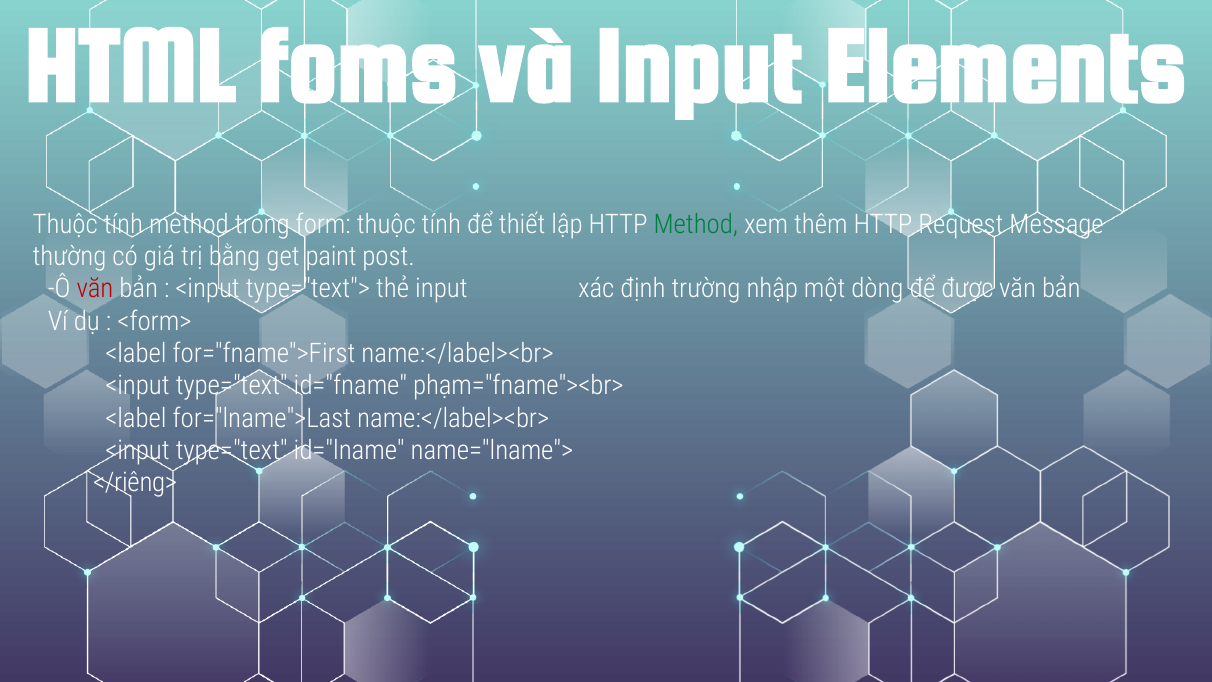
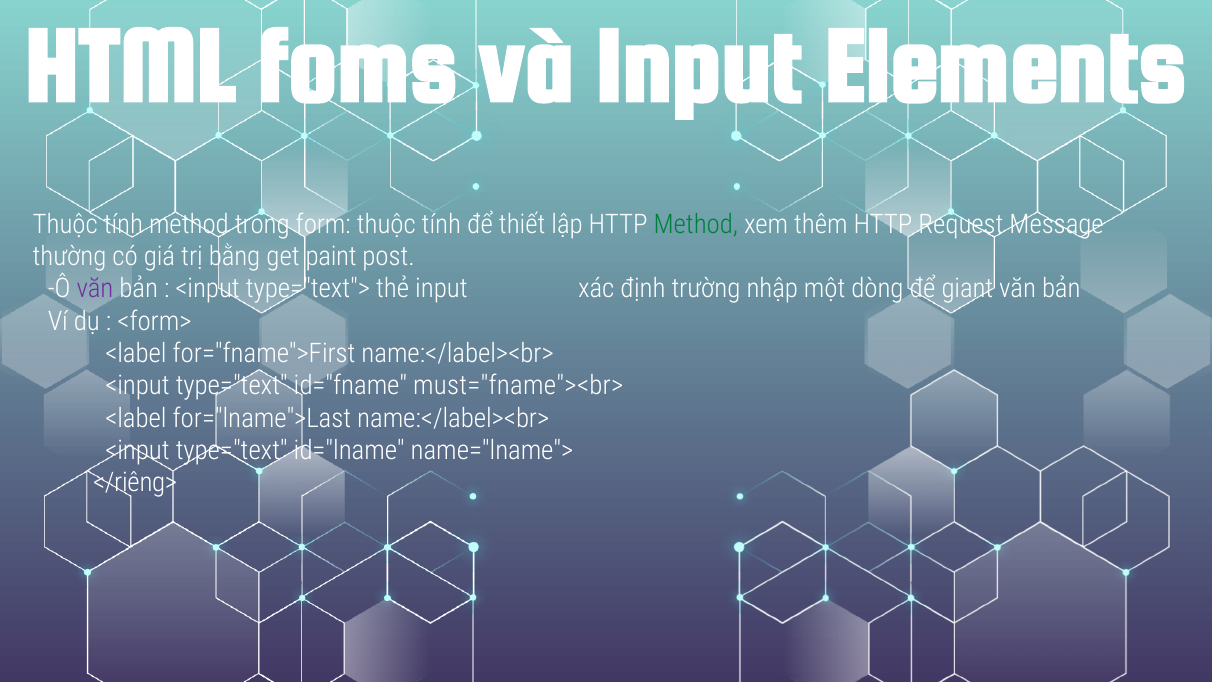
văn colour: red -> purple (95, 289)
được: được -> giant (967, 289)
phạm="fname"><br>: phạm="fname"><br> -> must="fname"><br> (518, 386)
